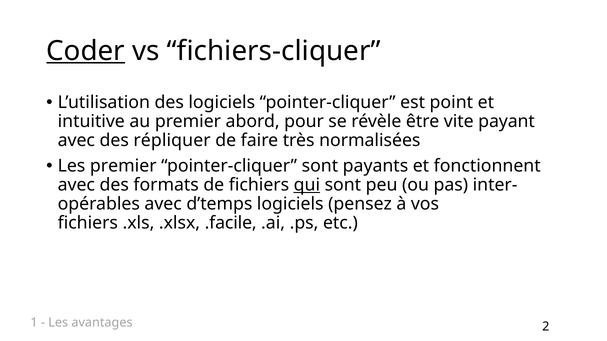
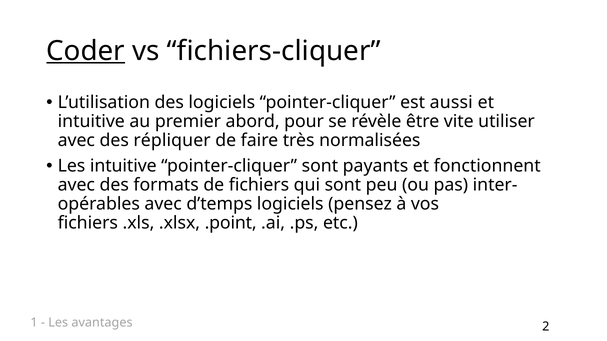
point: point -> aussi (451, 103)
payant: payant -> utiliser (507, 122)
Les premier: premier -> intuitive (123, 166)
qui underline: present -> none (307, 185)
.facile: .facile -> .point (231, 223)
